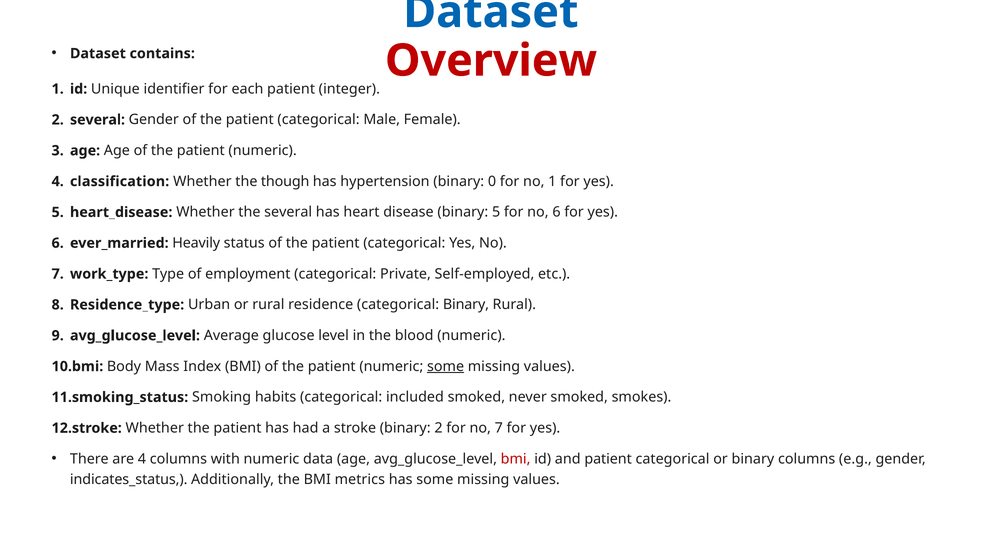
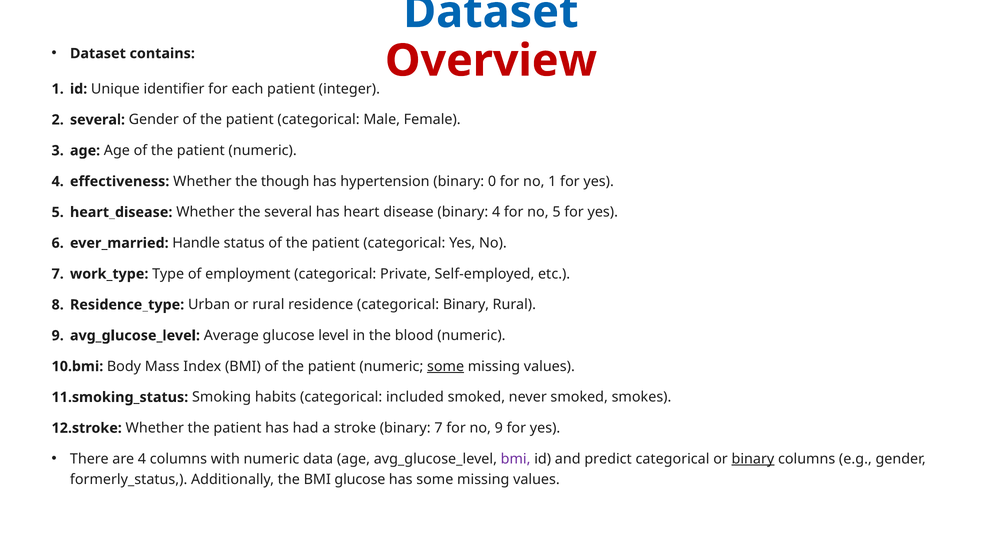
classification: classification -> effectiveness (120, 182)
binary 5: 5 -> 4 (496, 212)
no 6: 6 -> 5 (556, 212)
Heavily: Heavily -> Handle (196, 243)
binary 2: 2 -> 7 (438, 428)
for no 7: 7 -> 9 (499, 428)
bmi colour: red -> purple (516, 459)
and patient: patient -> predict (608, 459)
binary underline: none -> present (753, 459)
indicates_status: indicates_status -> formerly_status (129, 480)
BMI metrics: metrics -> glucose (360, 480)
